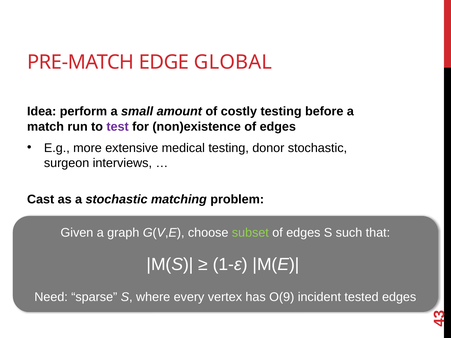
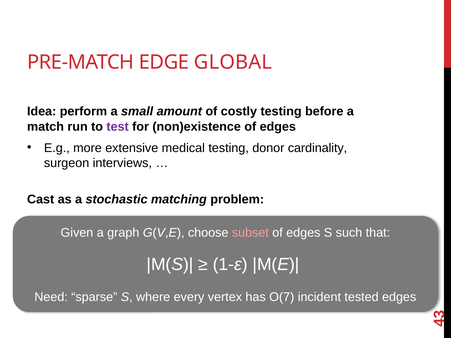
donor stochastic: stochastic -> cardinality (318, 148)
subset colour: light green -> pink (250, 233)
O(9: O(9 -> O(7 (282, 297)
